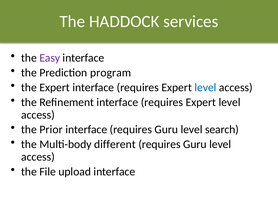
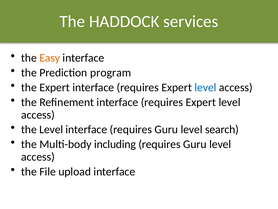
Easy colour: purple -> orange (50, 58)
the Prior: Prior -> Level (51, 129)
different: different -> including (115, 144)
